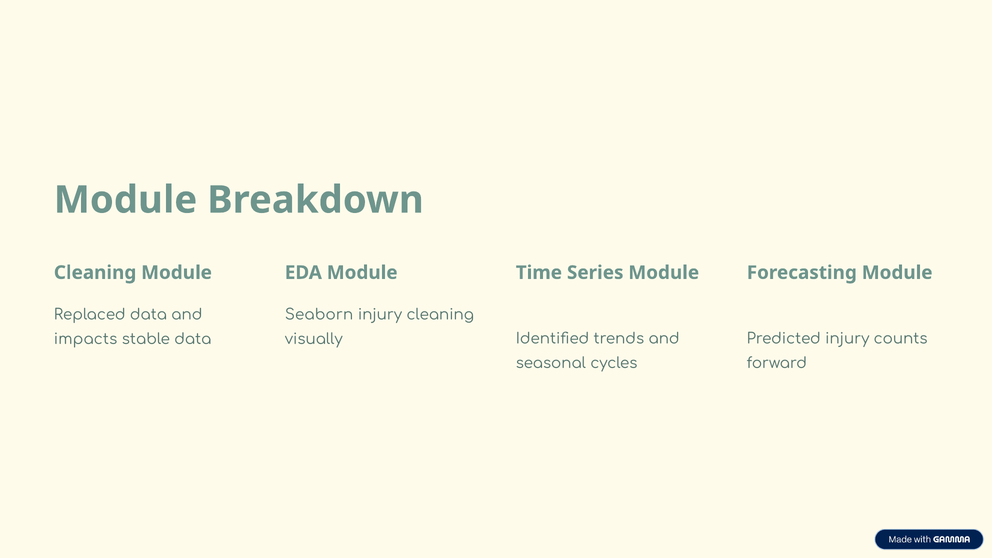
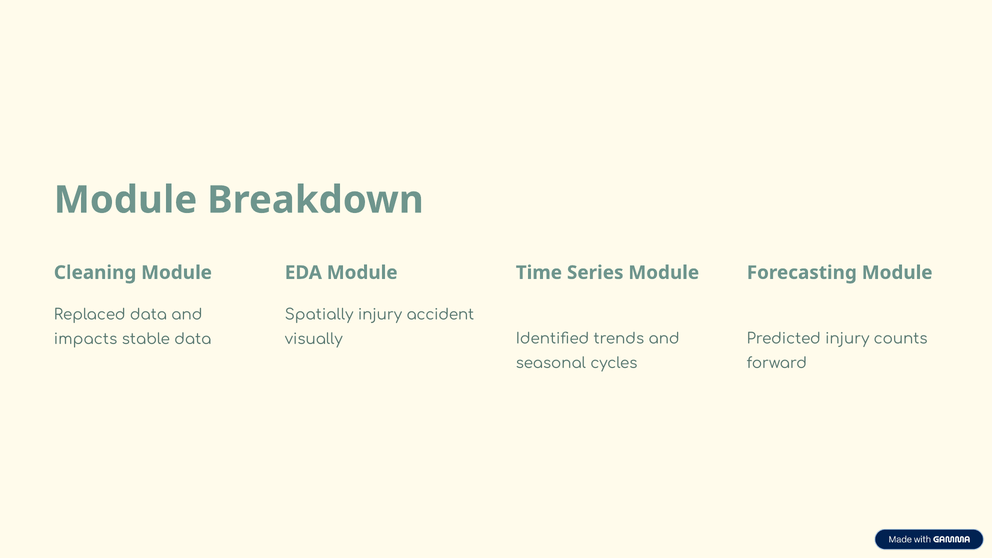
Seaborn: Seaborn -> Spatially (319, 315)
injury cleaning: cleaning -> accident (440, 315)
